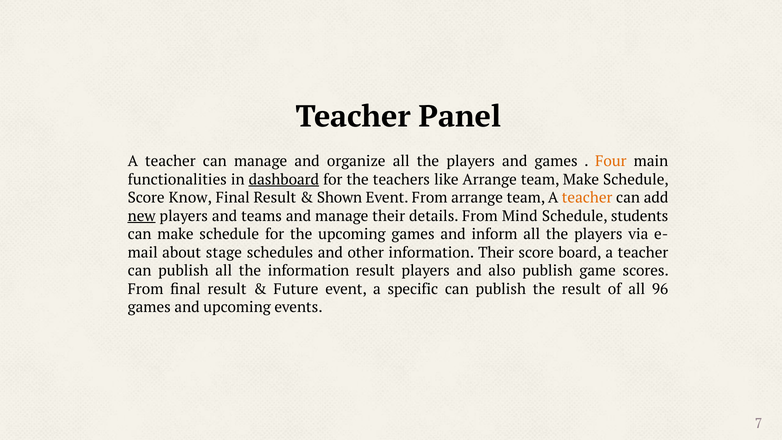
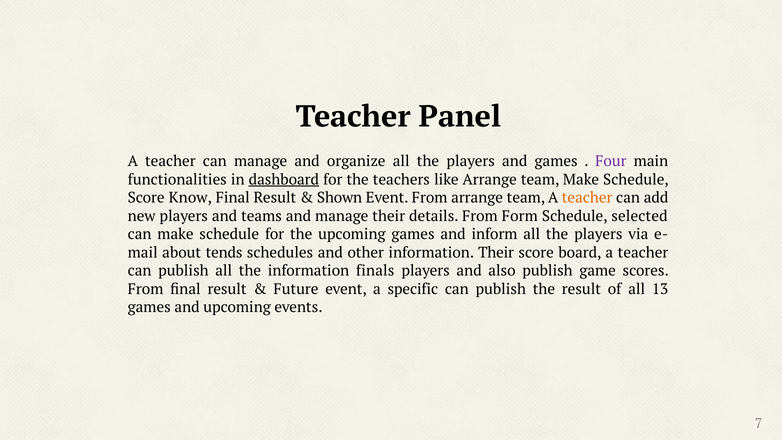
Four colour: orange -> purple (611, 161)
new underline: present -> none (142, 216)
Mind: Mind -> Form (520, 216)
students: students -> selected (639, 216)
stage: stage -> tends (224, 253)
information result: result -> finals (375, 271)
96: 96 -> 13 (660, 289)
